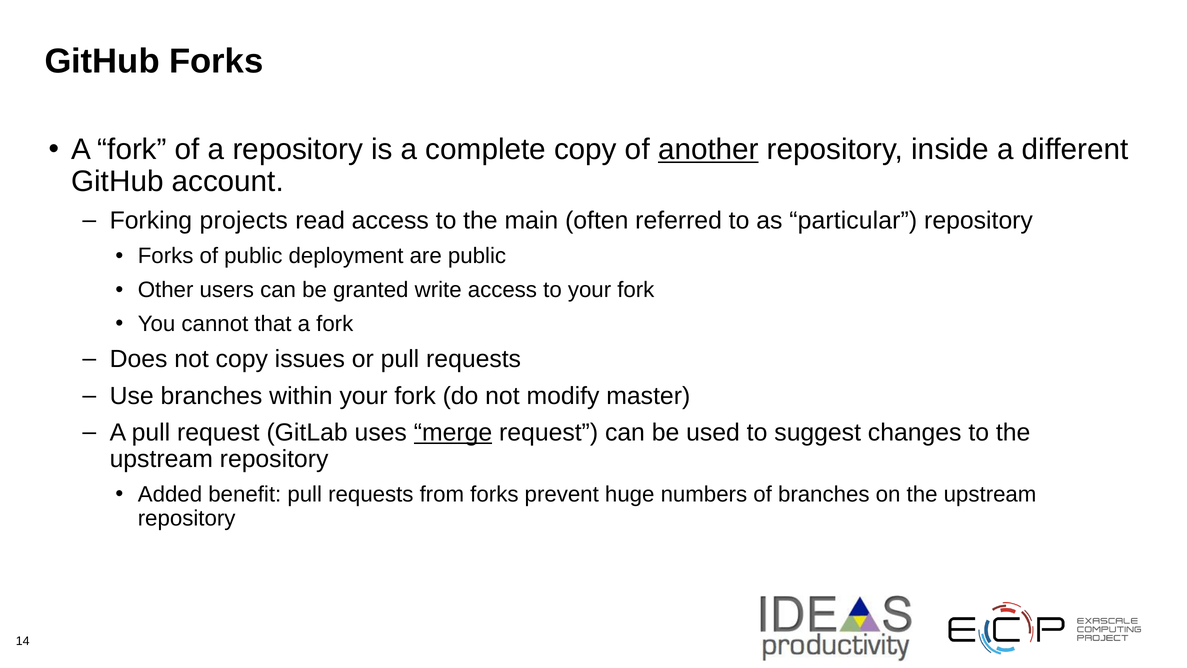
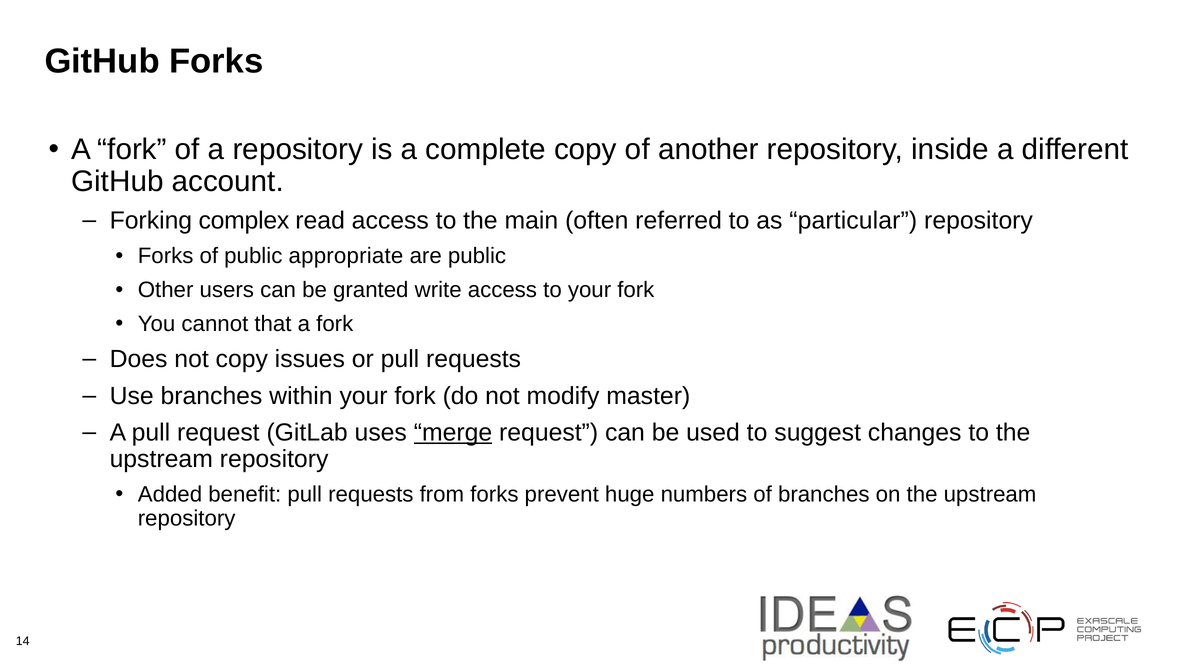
another underline: present -> none (708, 149)
projects: projects -> complex (244, 221)
deployment: deployment -> appropriate (346, 256)
